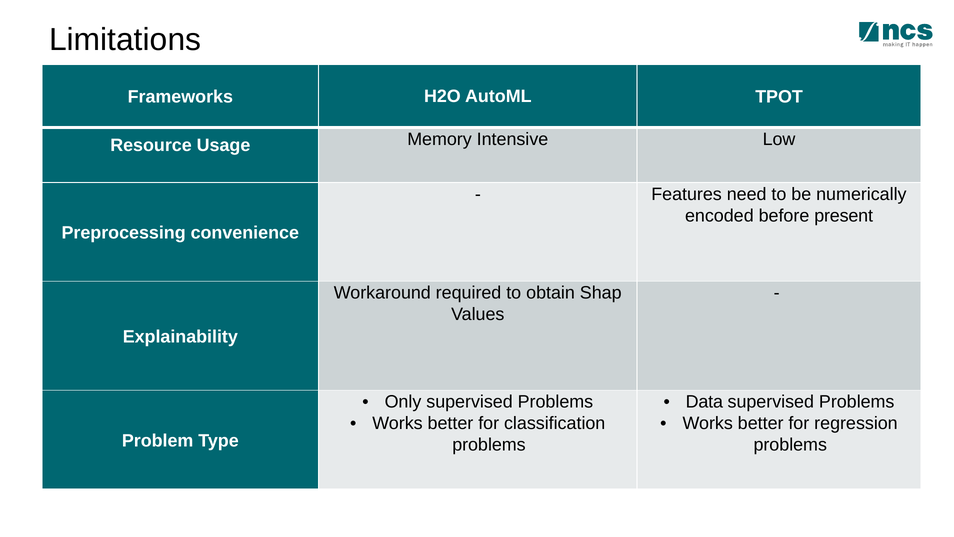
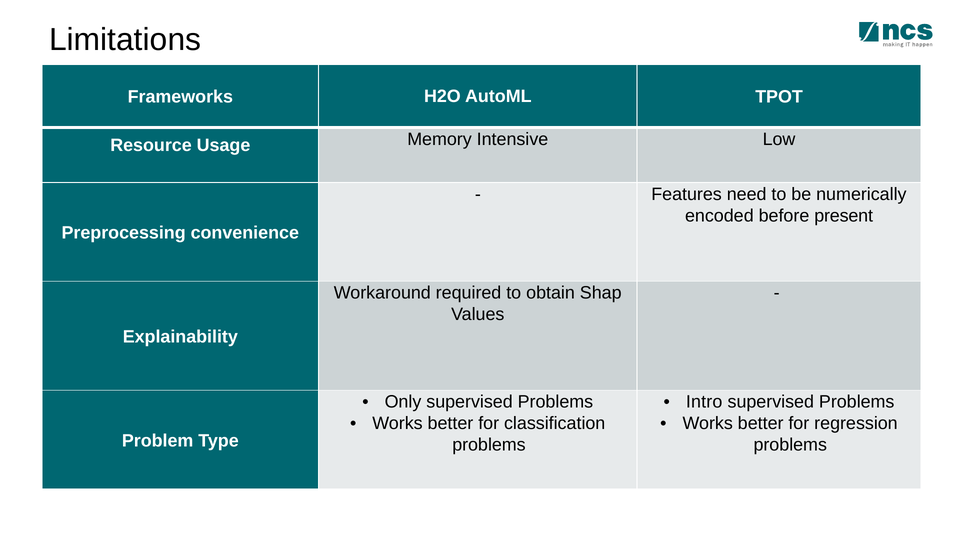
Data: Data -> Intro (704, 402)
